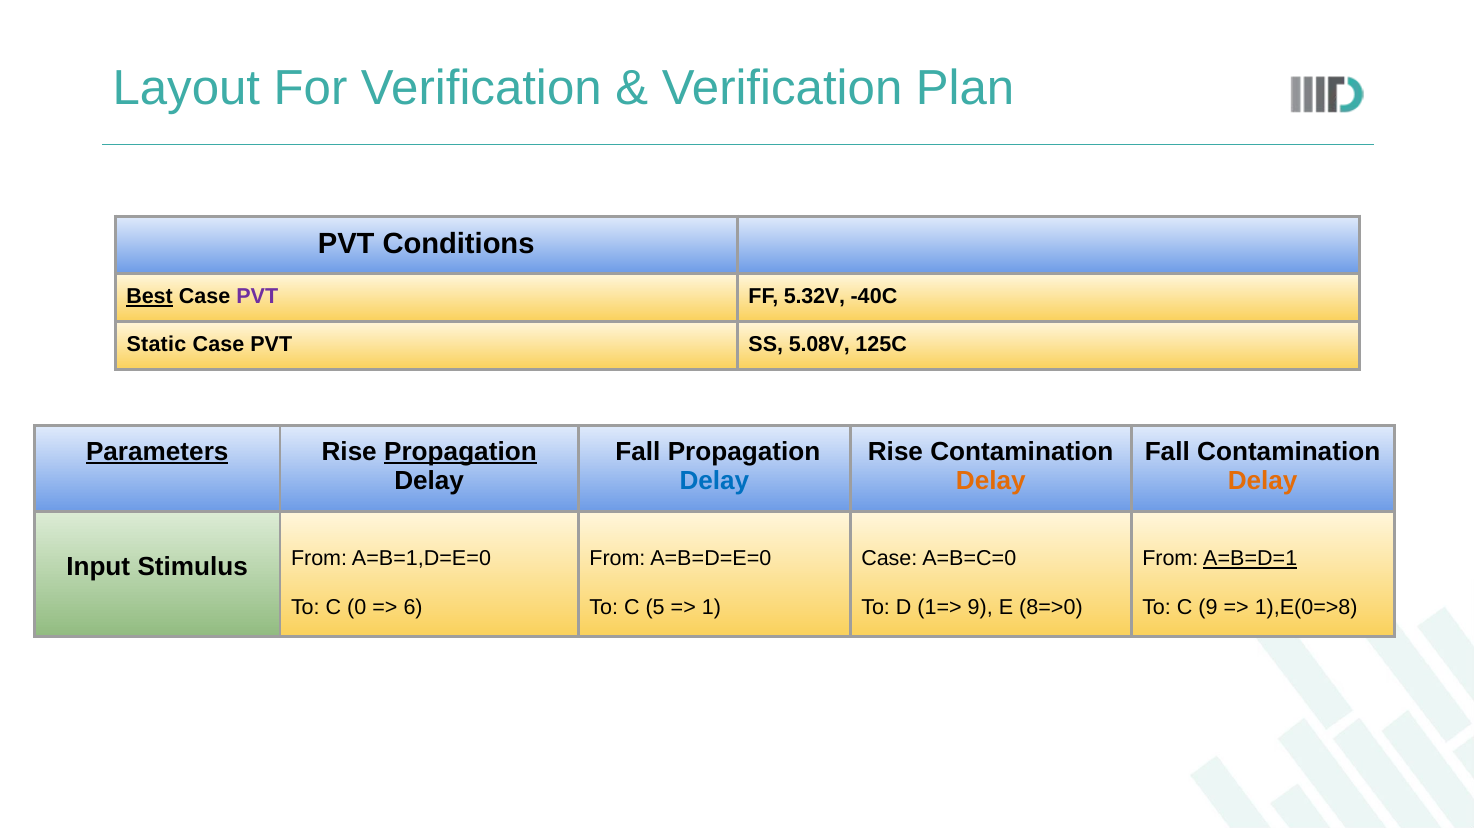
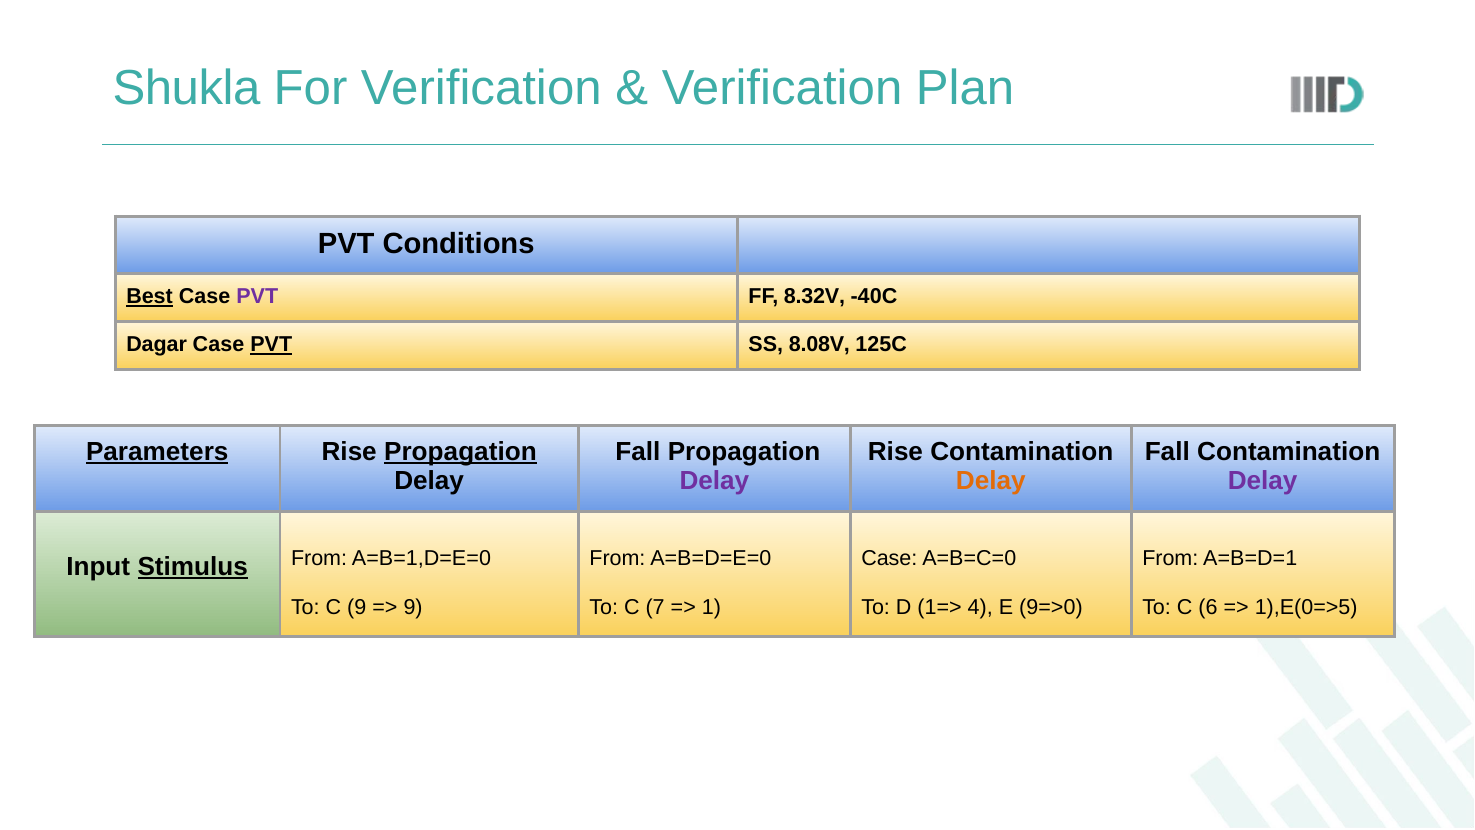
Layout: Layout -> Shukla (187, 88)
5.32V: 5.32V -> 8.32V (814, 297)
Static: Static -> Dagar (157, 345)
PVT underline: none -> present (271, 345)
5.08V: 5.08V -> 8.08V (819, 345)
Delay colour: blue -> purple (714, 481)
Delay colour: orange -> purple (1263, 481)
A=B=D=1 underline: present -> none (1250, 558)
Stimulus underline: none -> present (193, 566)
C 0: 0 -> 9 (357, 607)
6: 6 -> 9 (413, 607)
5: 5 -> 7 (655, 607)
1=> 9: 9 -> 4 (980, 607)
8=>0: 8=>0 -> 9=>0 (1051, 607)
C 9: 9 -> 6 (1208, 607)
1),E(0=>8: 1),E(0=>8 -> 1),E(0=>5 (1306, 607)
